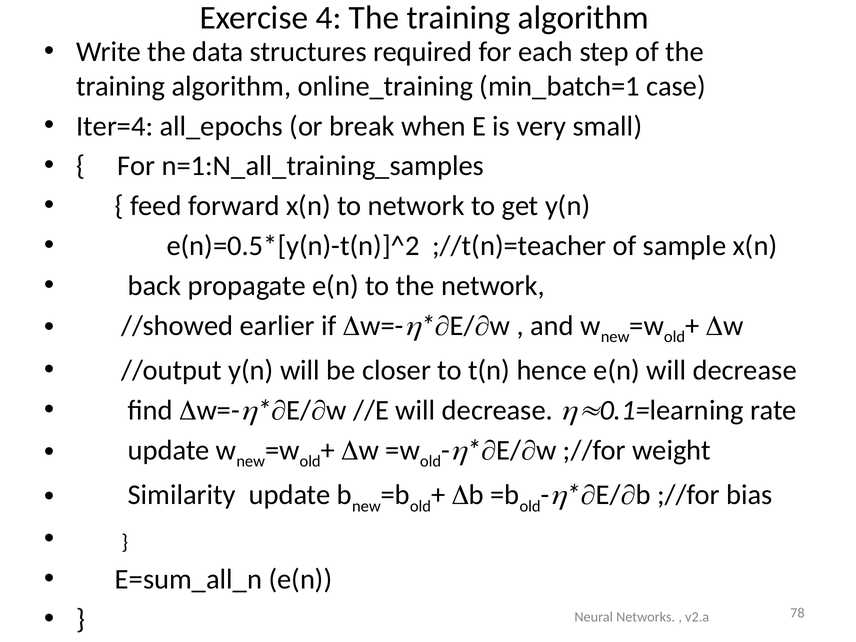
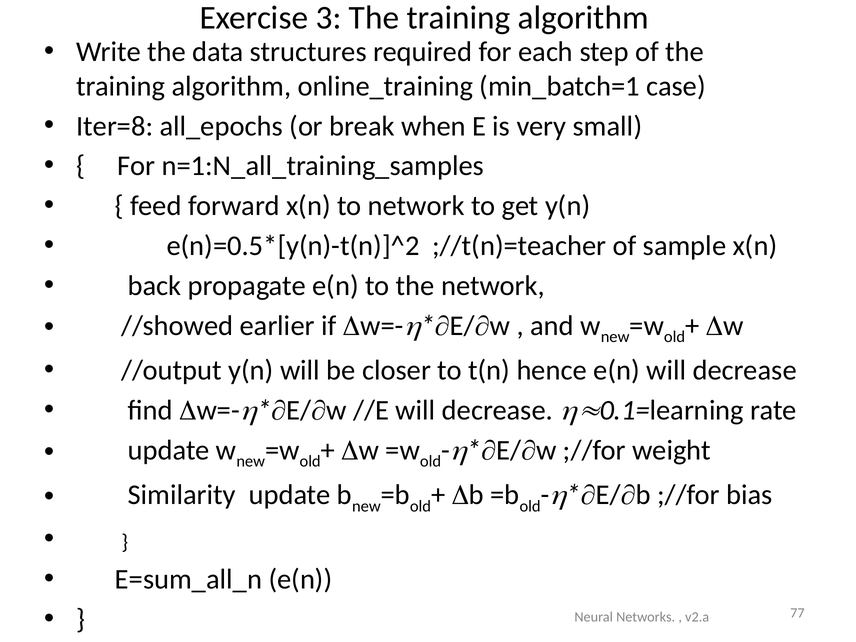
4: 4 -> 3 (329, 18)
Iter=4: Iter=4 -> Iter=8 (115, 126)
78: 78 -> 77 (797, 613)
